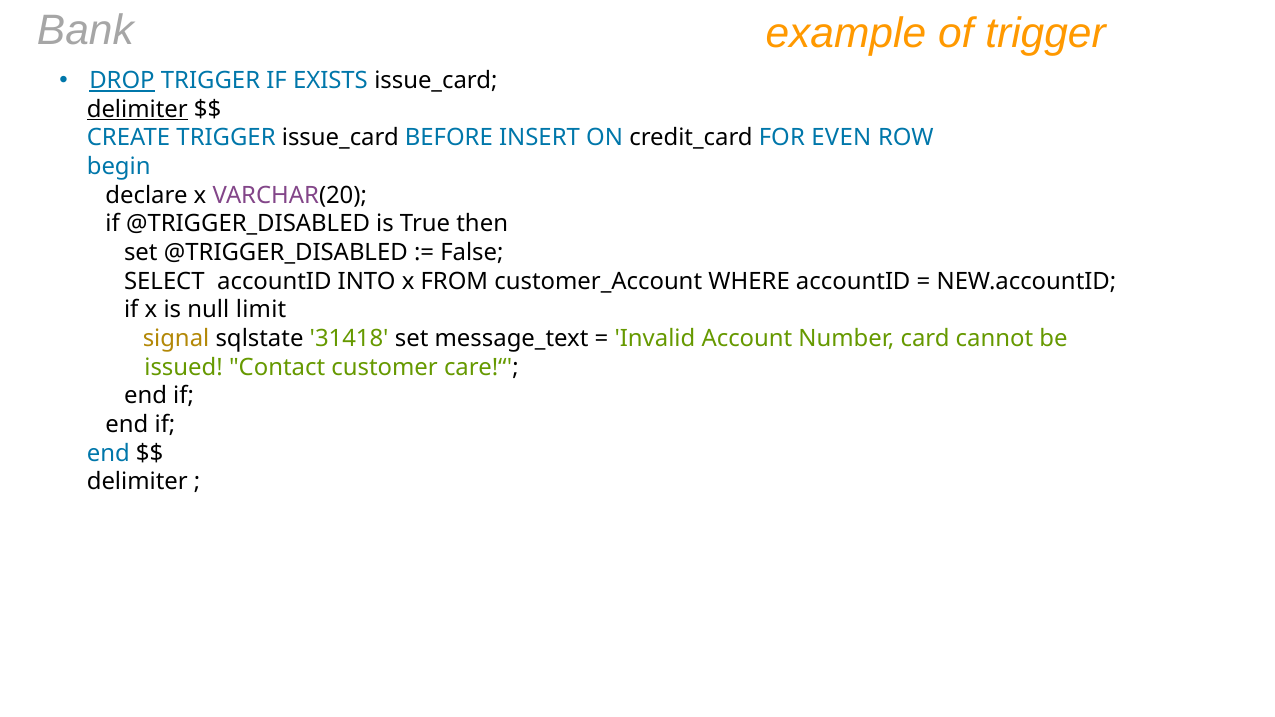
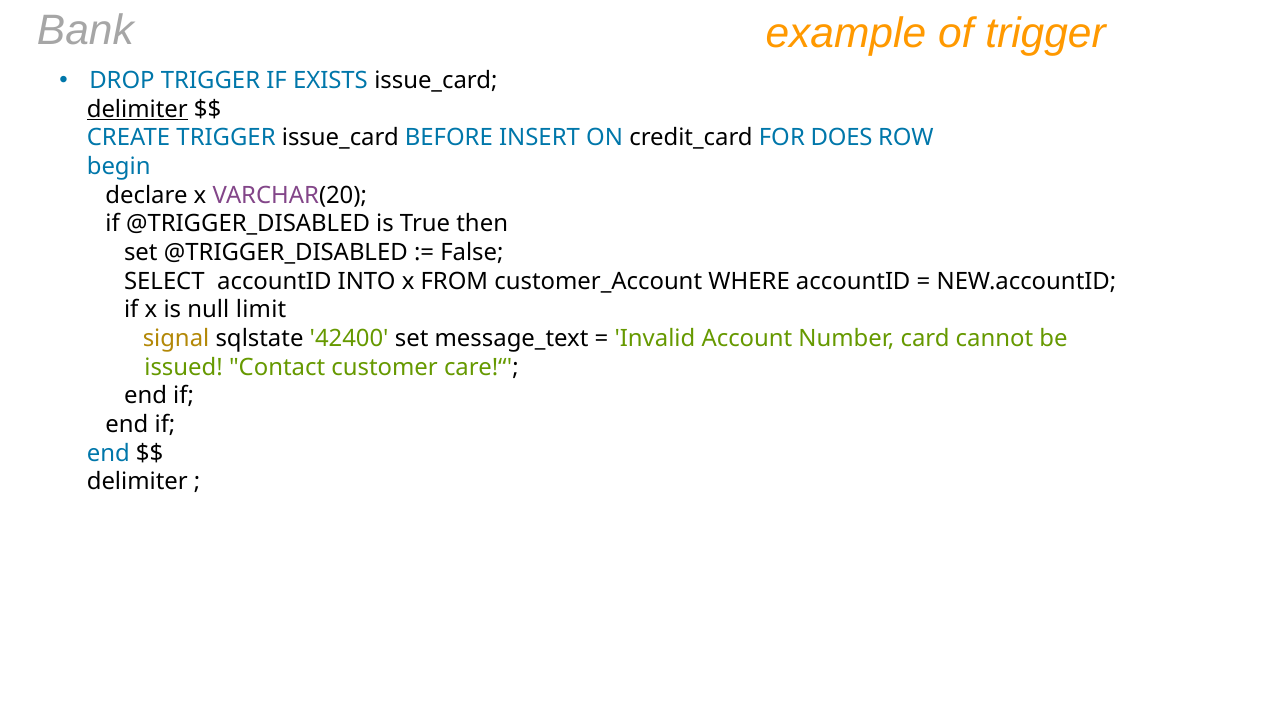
DROP underline: present -> none (122, 81)
EVEN: EVEN -> DOES (842, 138)
31418: 31418 -> 42400 (349, 339)
